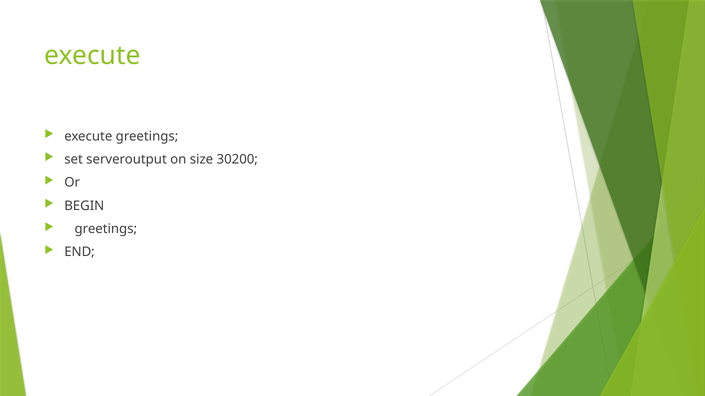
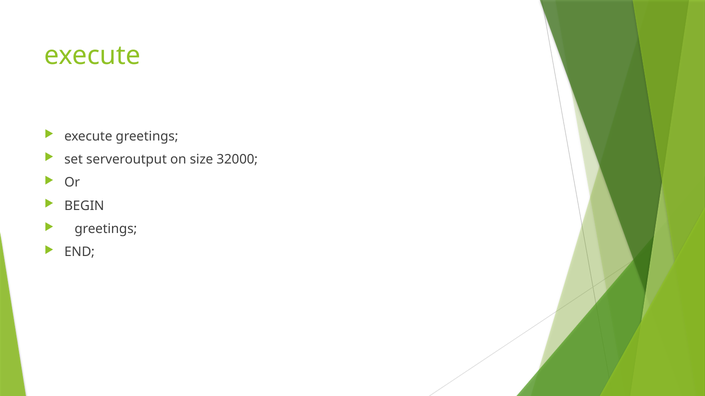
30200: 30200 -> 32000 (237, 160)
